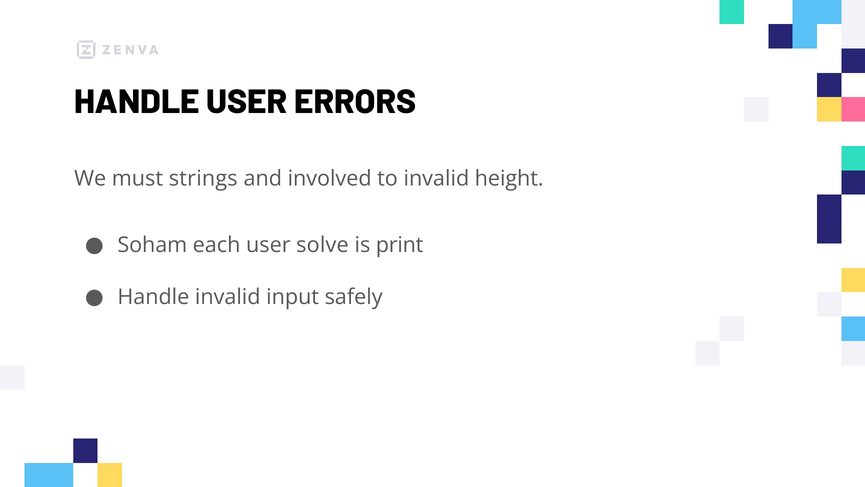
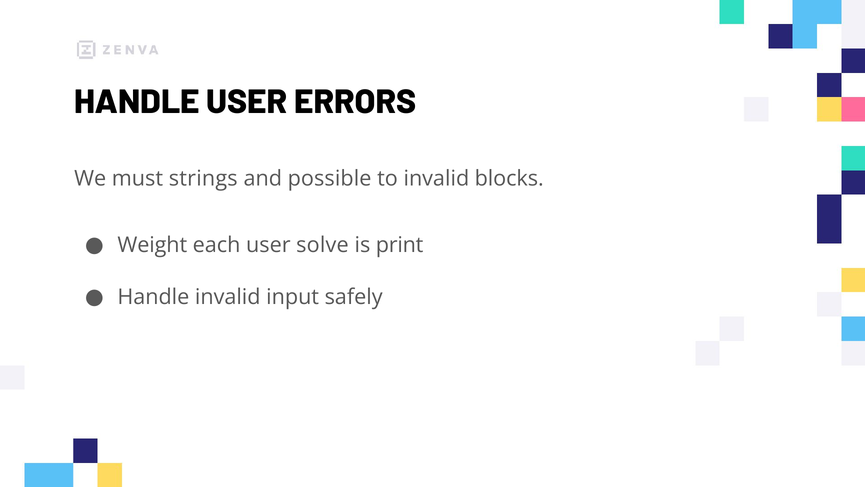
involved: involved -> possible (330, 179)
height: height -> blocks (509, 179)
Soham: Soham -> Weight (152, 245)
